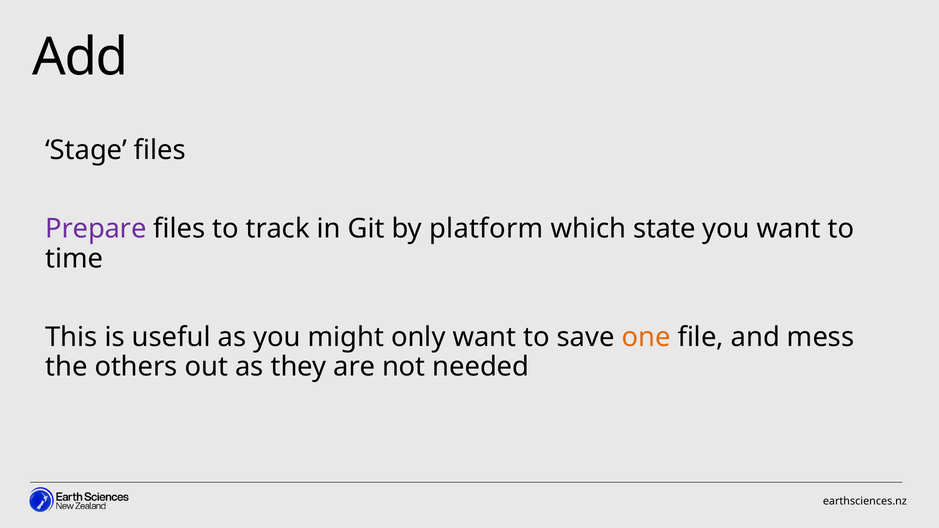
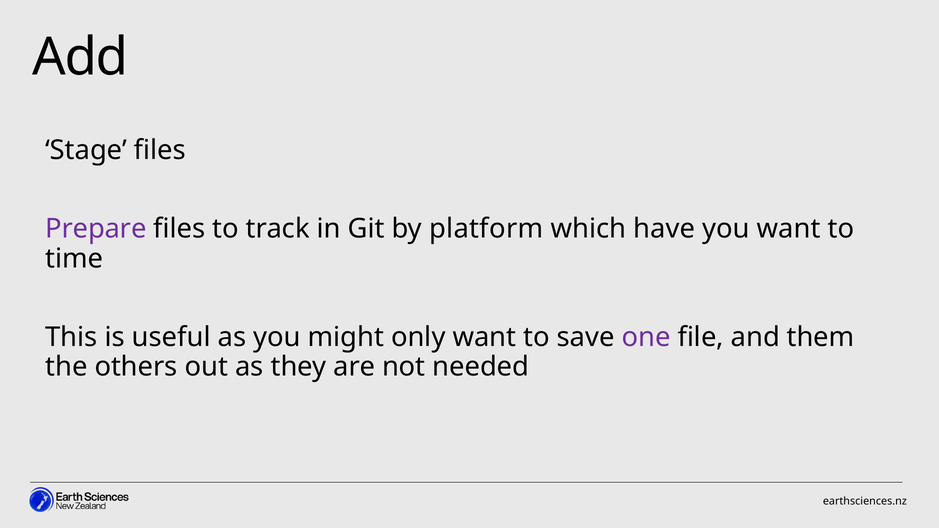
state: state -> have (664, 229)
one colour: orange -> purple (646, 337)
mess: mess -> them (821, 337)
